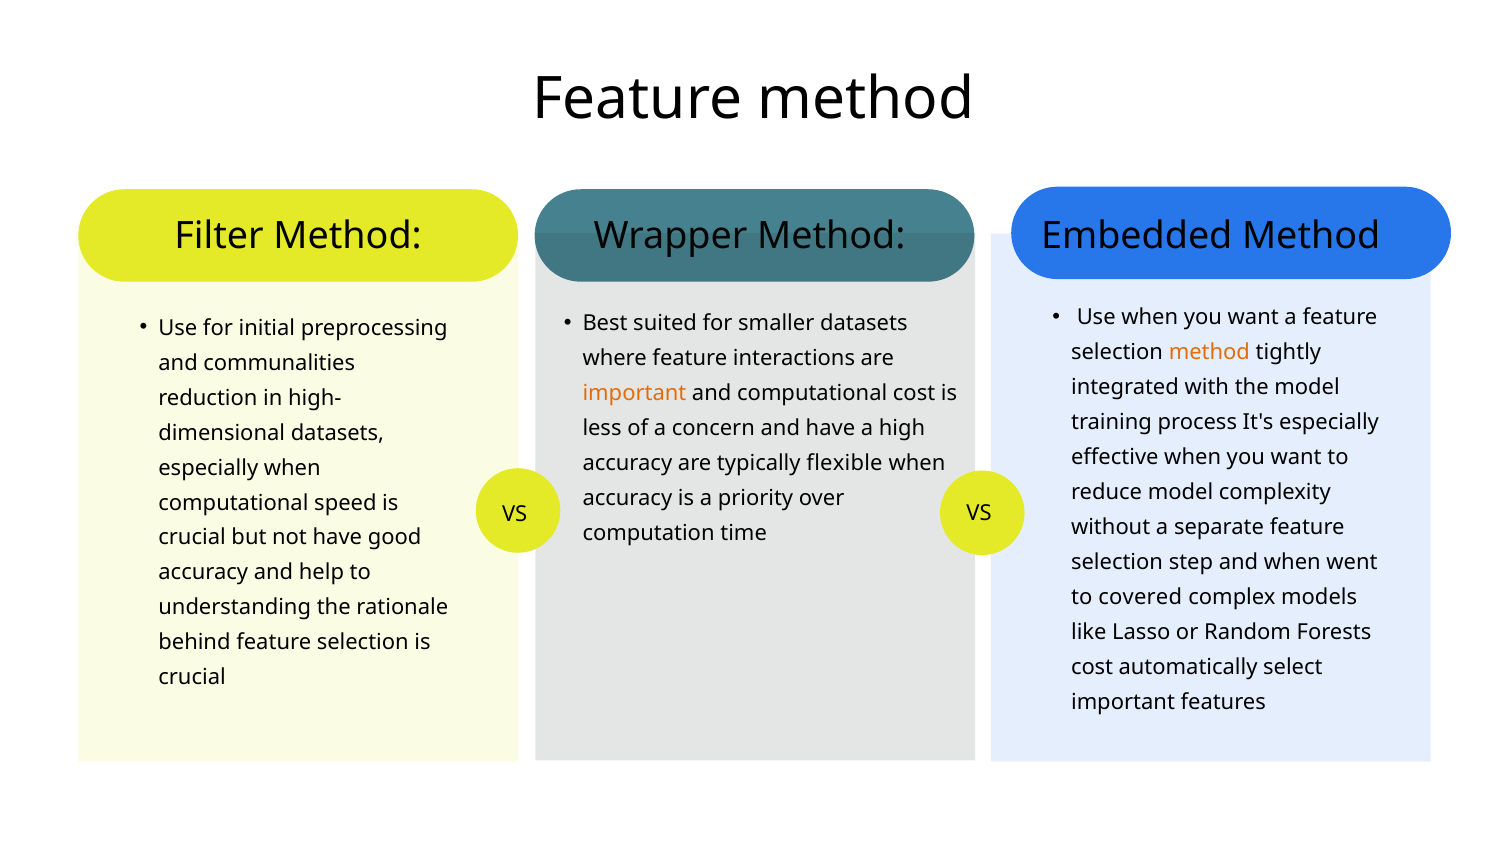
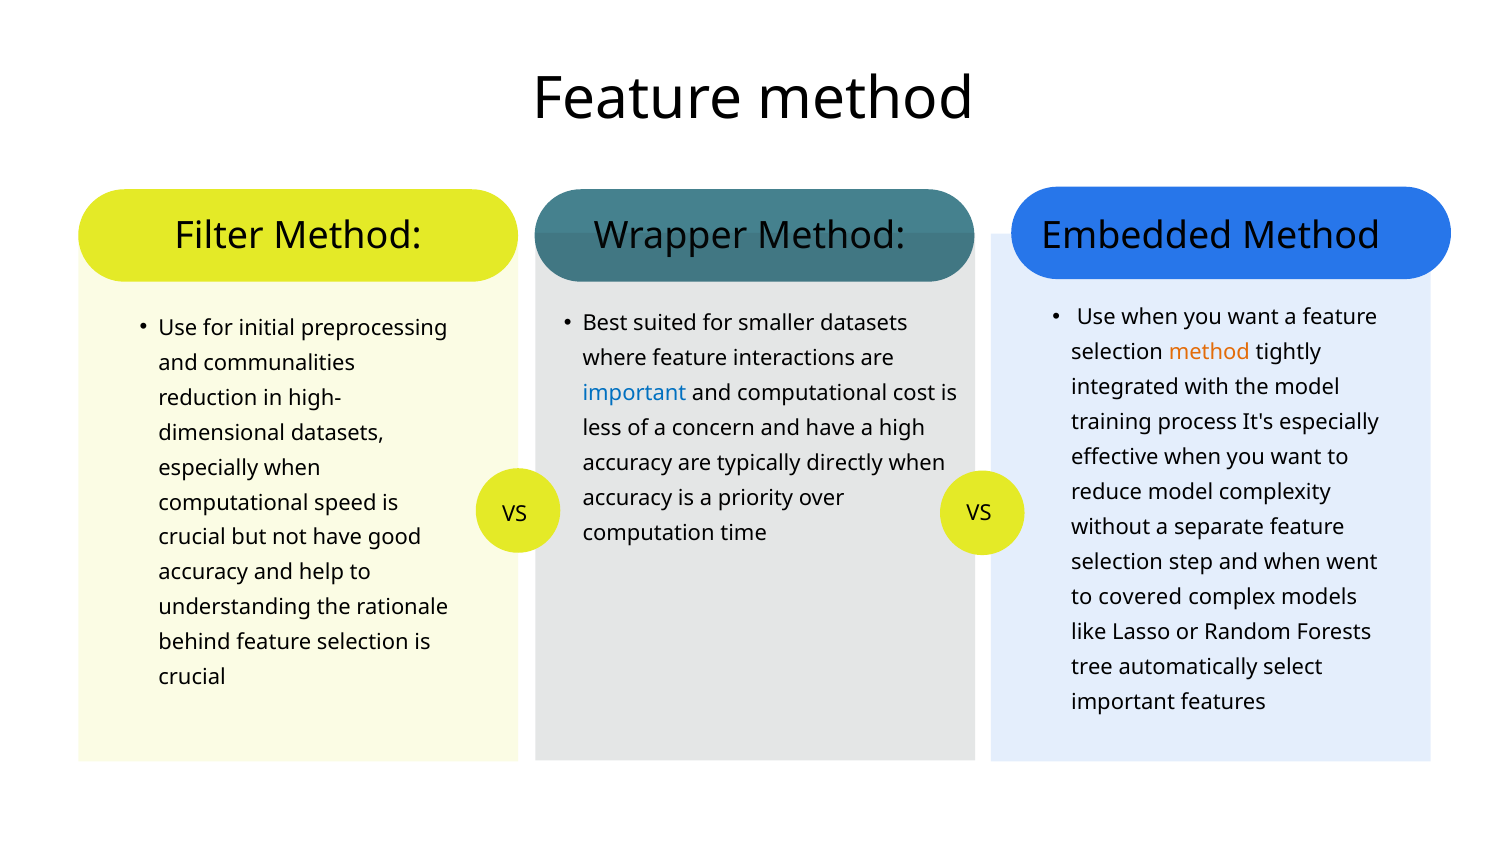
important colour: orange -> blue (634, 393)
flexible: flexible -> directly (845, 463)
cost: cost -> tree (1092, 667)
